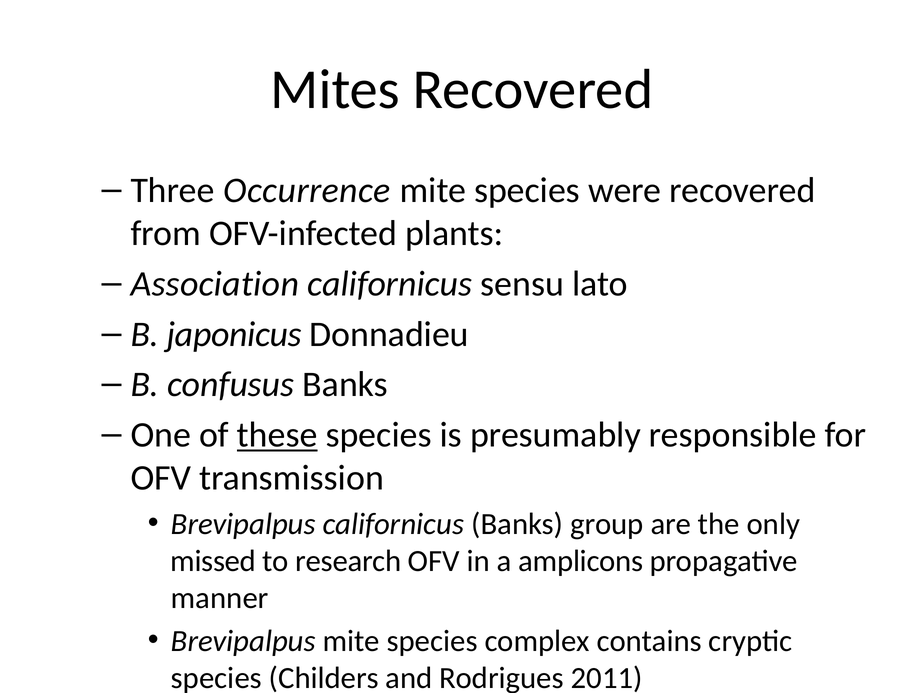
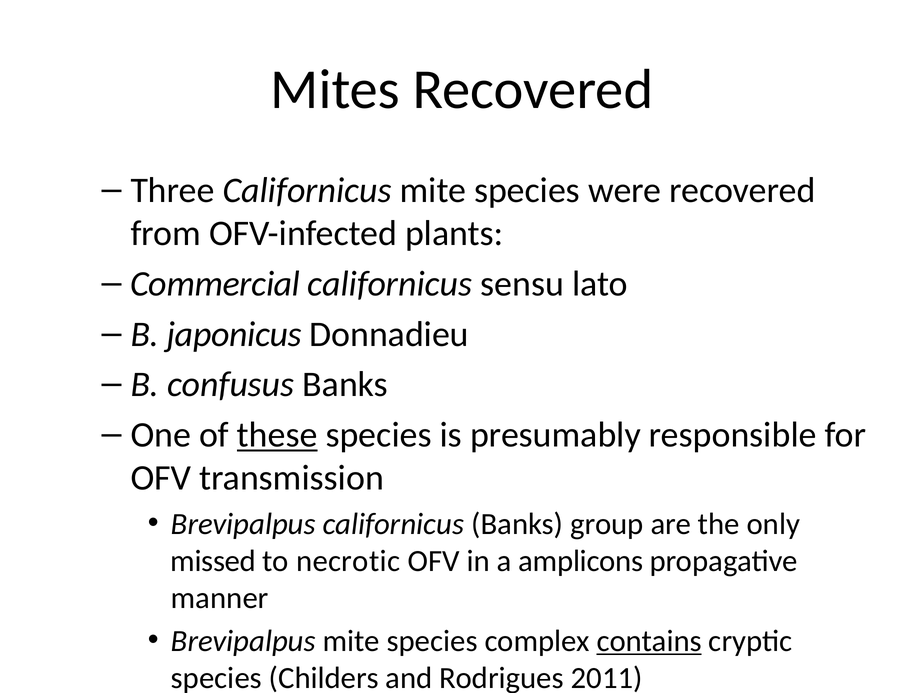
Three Occurrence: Occurrence -> Californicus (307, 190)
Association: Association -> Commercial (215, 284)
research: research -> necrotic (348, 561)
contains underline: none -> present (649, 641)
